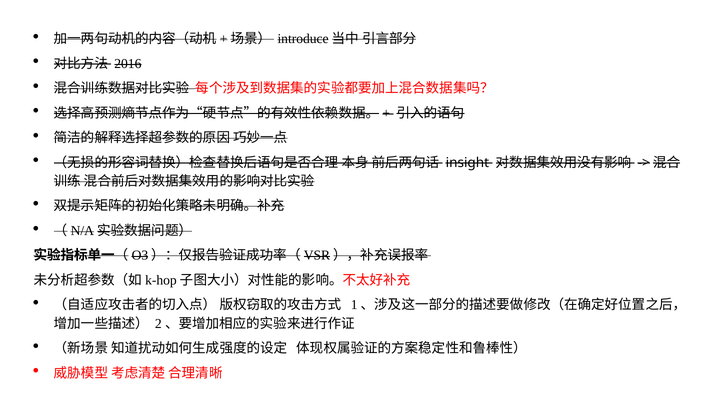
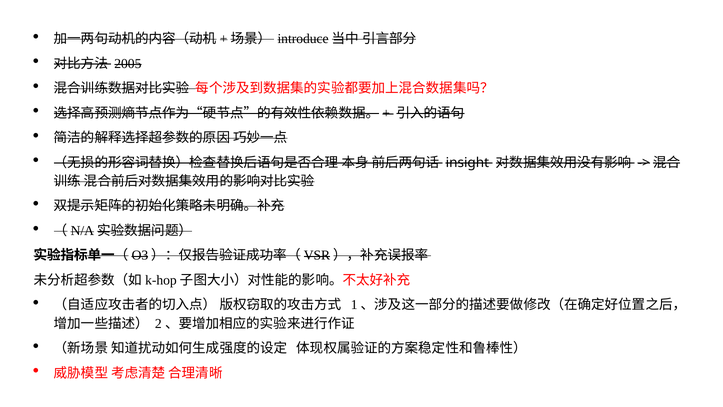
2016: 2016 -> 2005 (128, 64)
